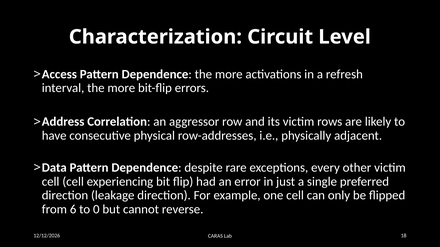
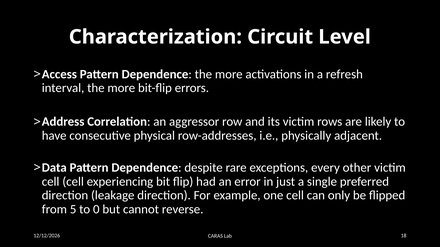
6: 6 -> 5 (73, 210)
